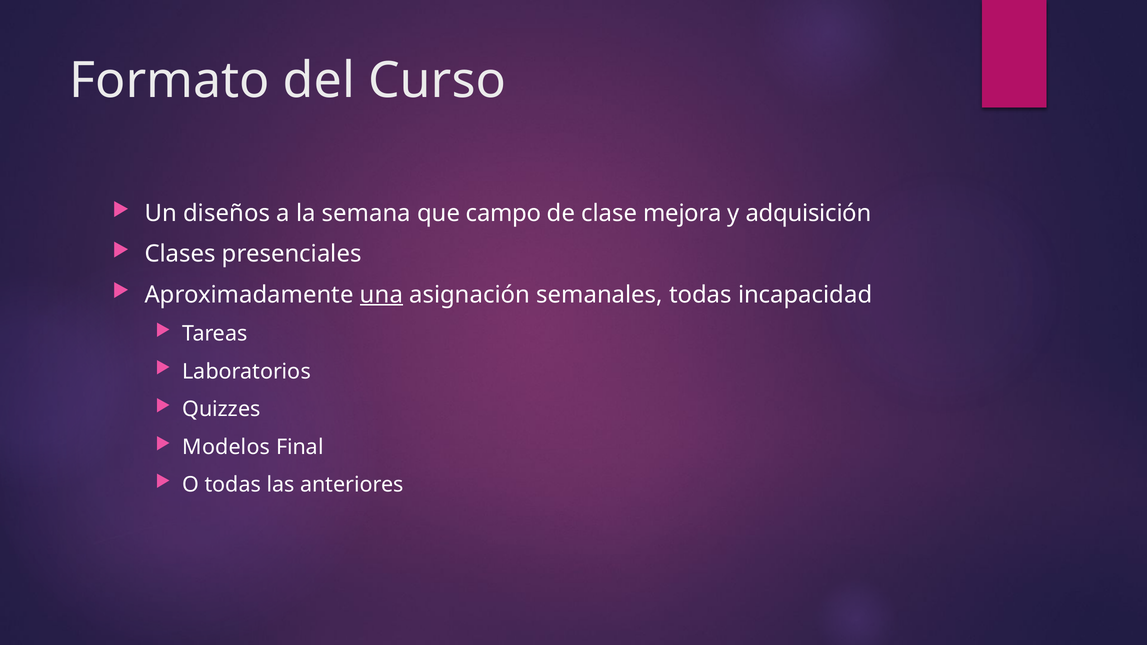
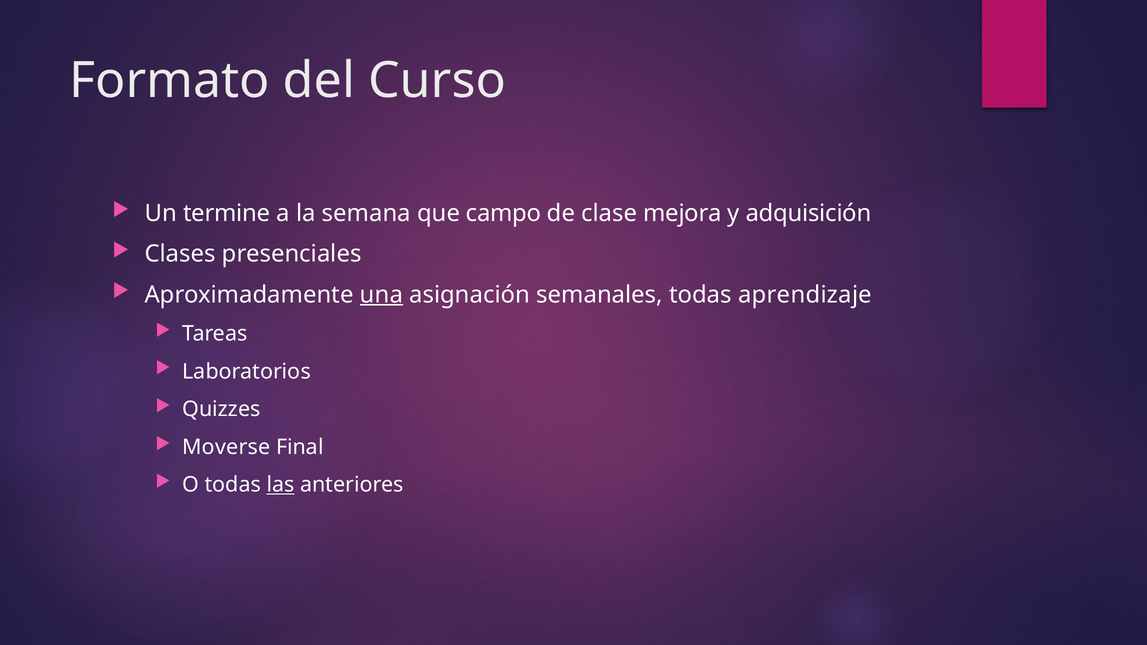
diseños: diseños -> termine (227, 213)
incapacidad: incapacidad -> aprendizaje (805, 295)
Modelos: Modelos -> Moverse (226, 447)
las underline: none -> present (281, 485)
